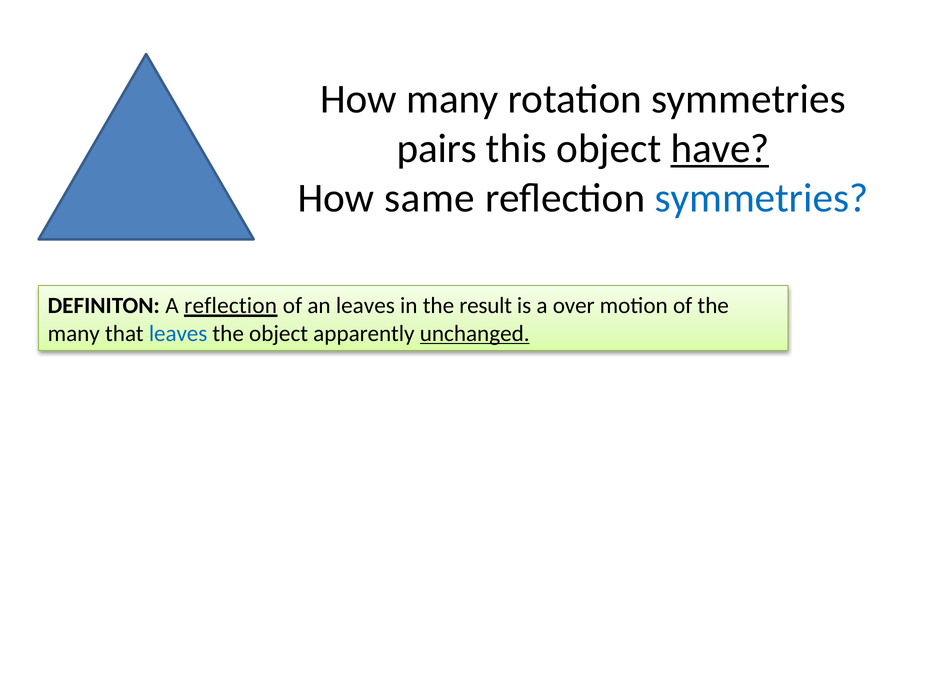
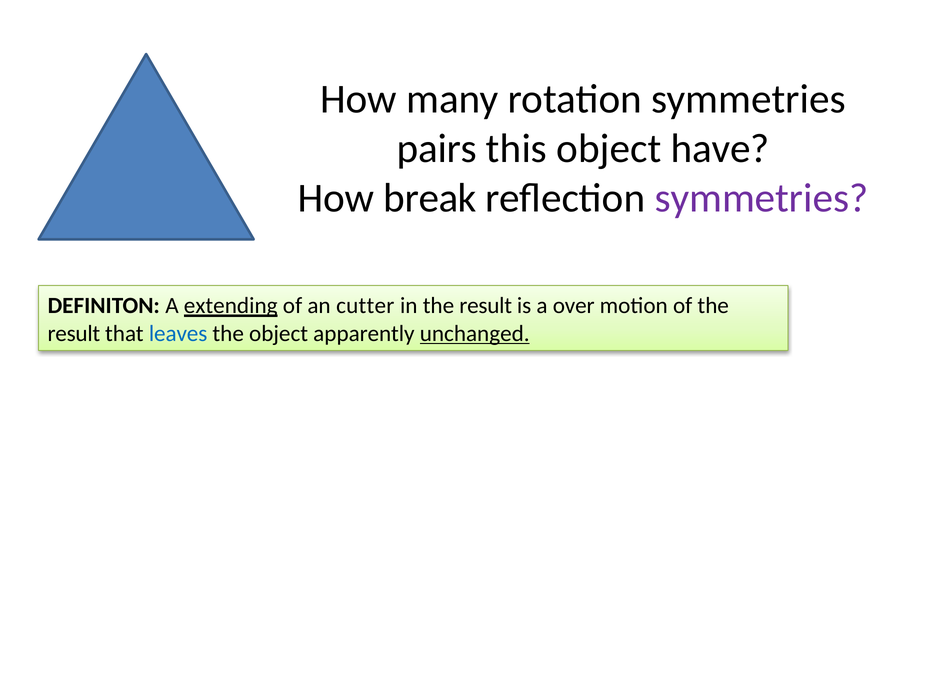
have underline: present -> none (720, 149)
same: same -> break (430, 198)
symmetries colour: blue -> purple (761, 198)
A reflection: reflection -> extending (231, 306)
an leaves: leaves -> cutter (365, 306)
many: many -> result (74, 334)
